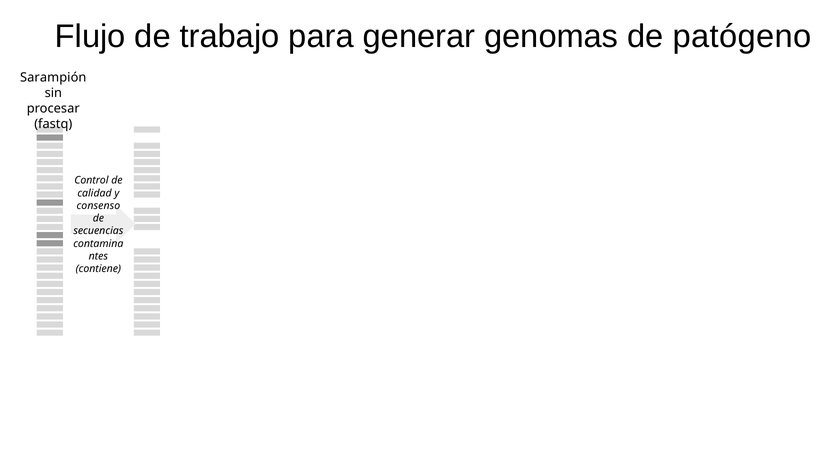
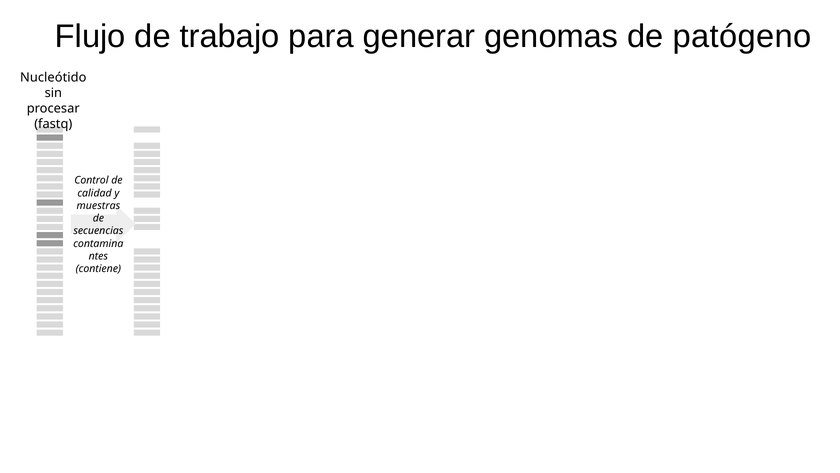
Sarampión: Sarampión -> Nucleótido (53, 78)
consenso: consenso -> muestras (98, 206)
